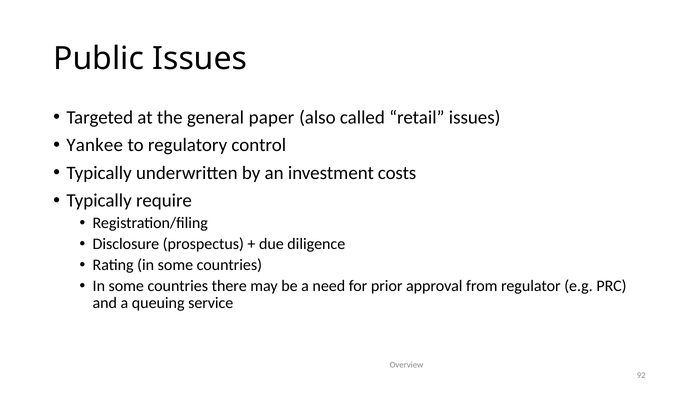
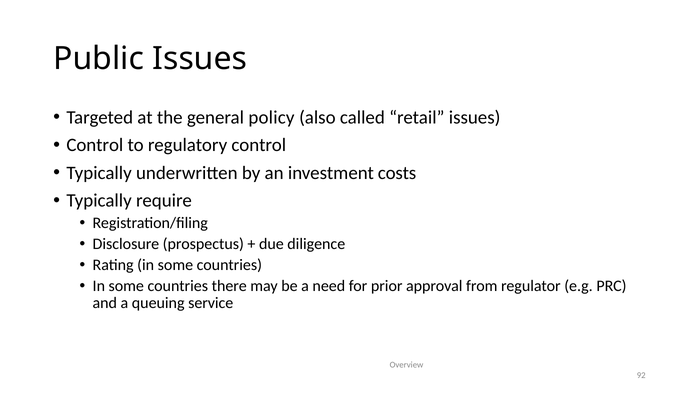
paper: paper -> policy (271, 117)
Yankee: Yankee -> Control (95, 145)
